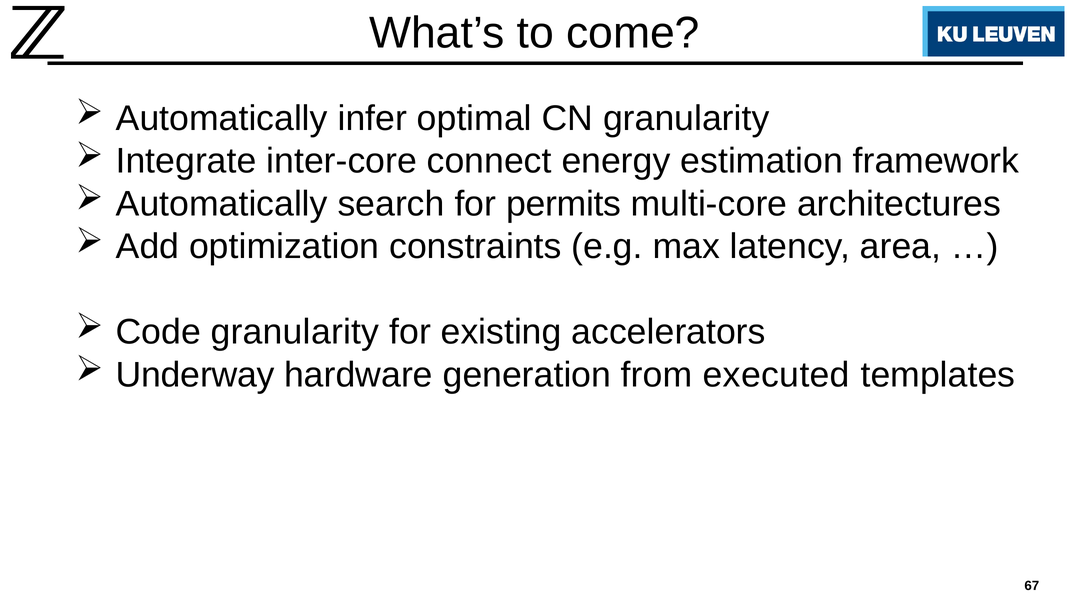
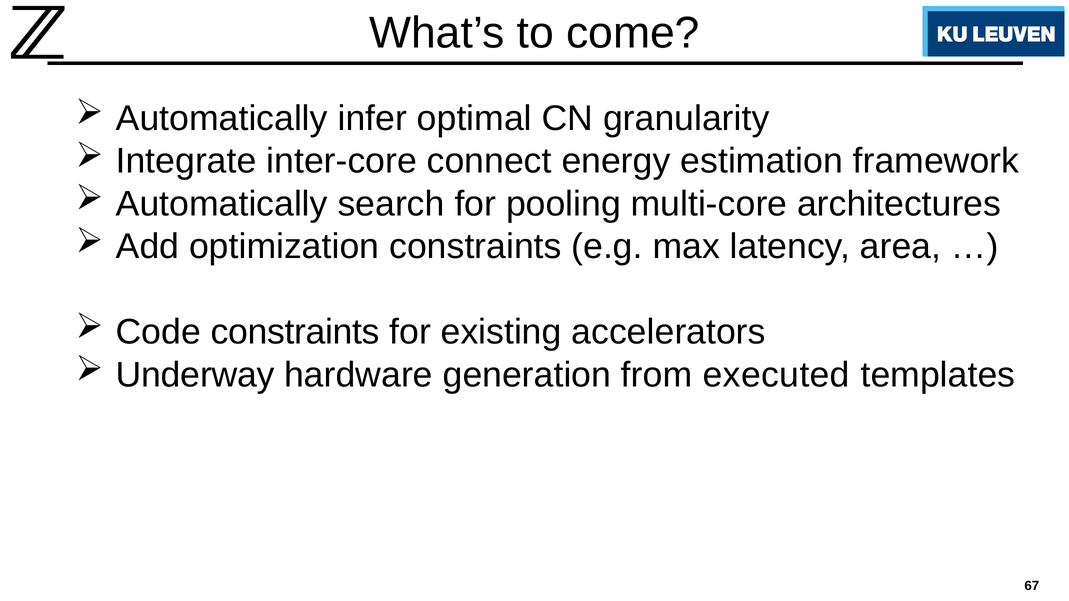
permits: permits -> pooling (563, 204)
Code granularity: granularity -> constraints (295, 332)
